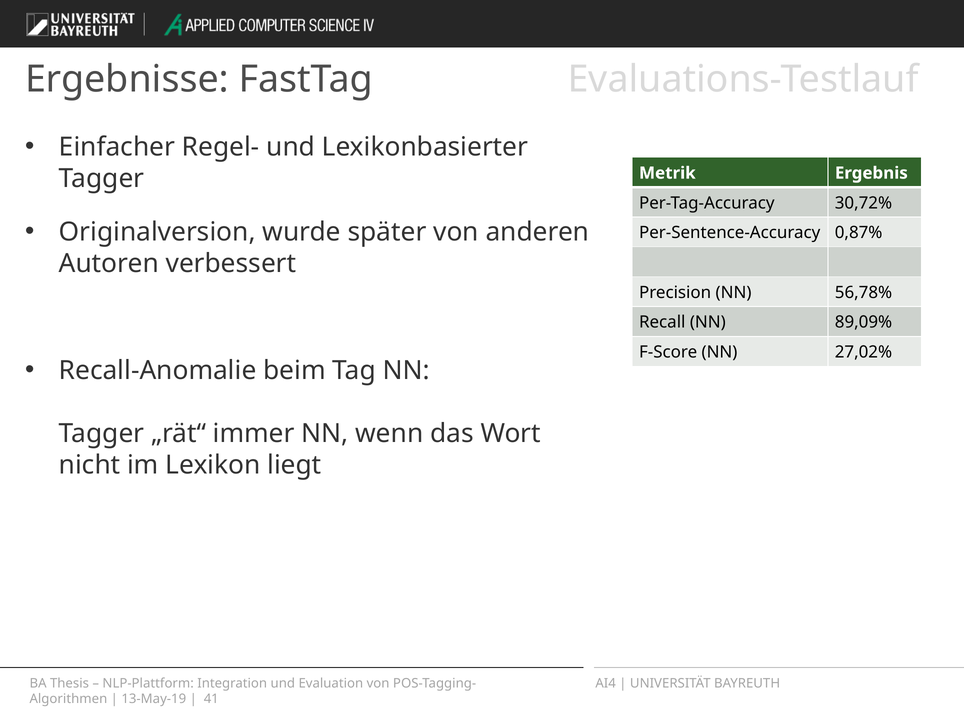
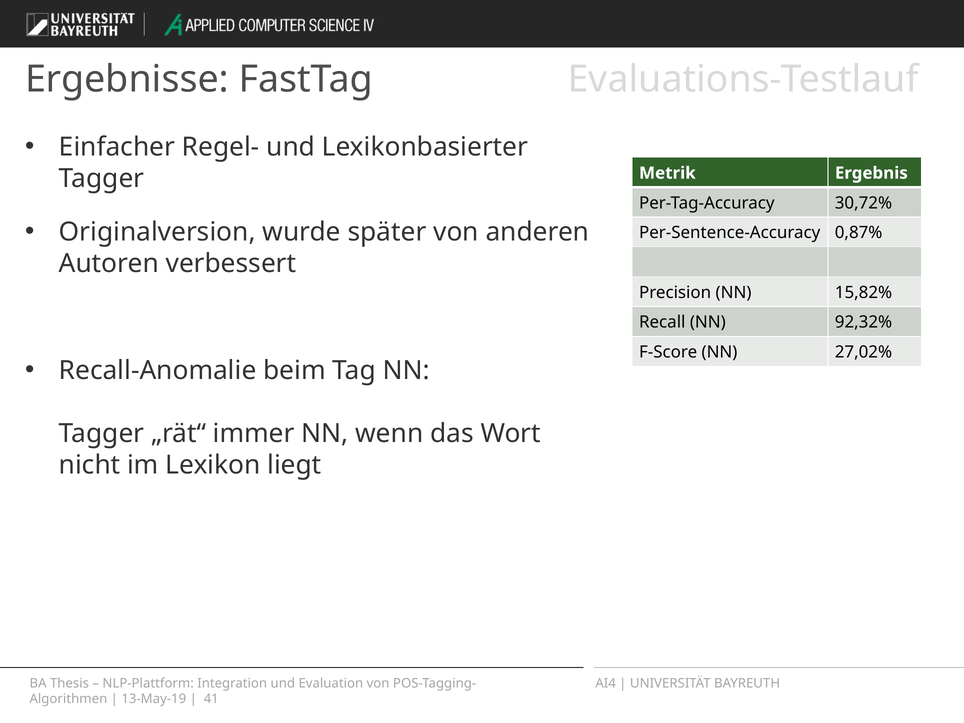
56,78%: 56,78% -> 15,82% (864, 293)
89,09%: 89,09% -> 92,32% (864, 322)
